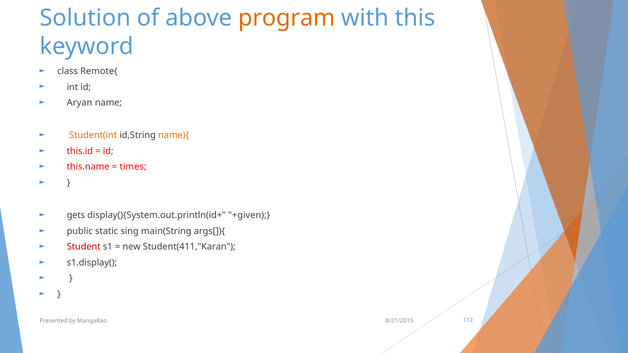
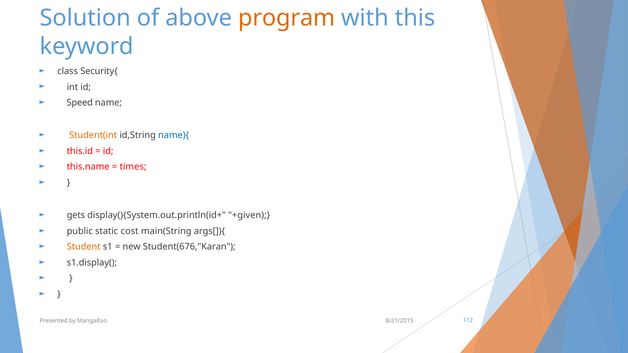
Remote{: Remote{ -> Security{ (99, 71)
Aryan: Aryan -> Speed (80, 103)
name){ colour: orange -> blue (174, 136)
sing: sing -> cost (130, 231)
Student colour: red -> orange (84, 247)
Student(411,"Karan: Student(411,"Karan -> Student(676,"Karan (189, 247)
